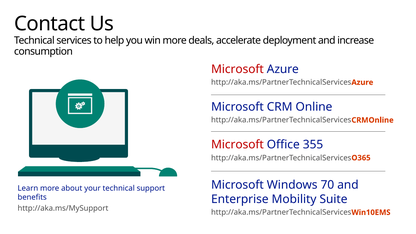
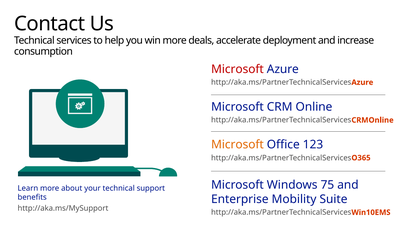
Microsoft colour: red -> orange (237, 145)
355: 355 -> 123 (313, 145)
70: 70 -> 75 (327, 185)
